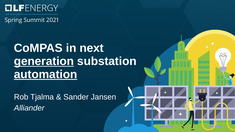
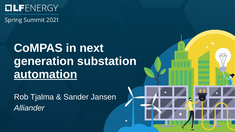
generation underline: present -> none (44, 61)
